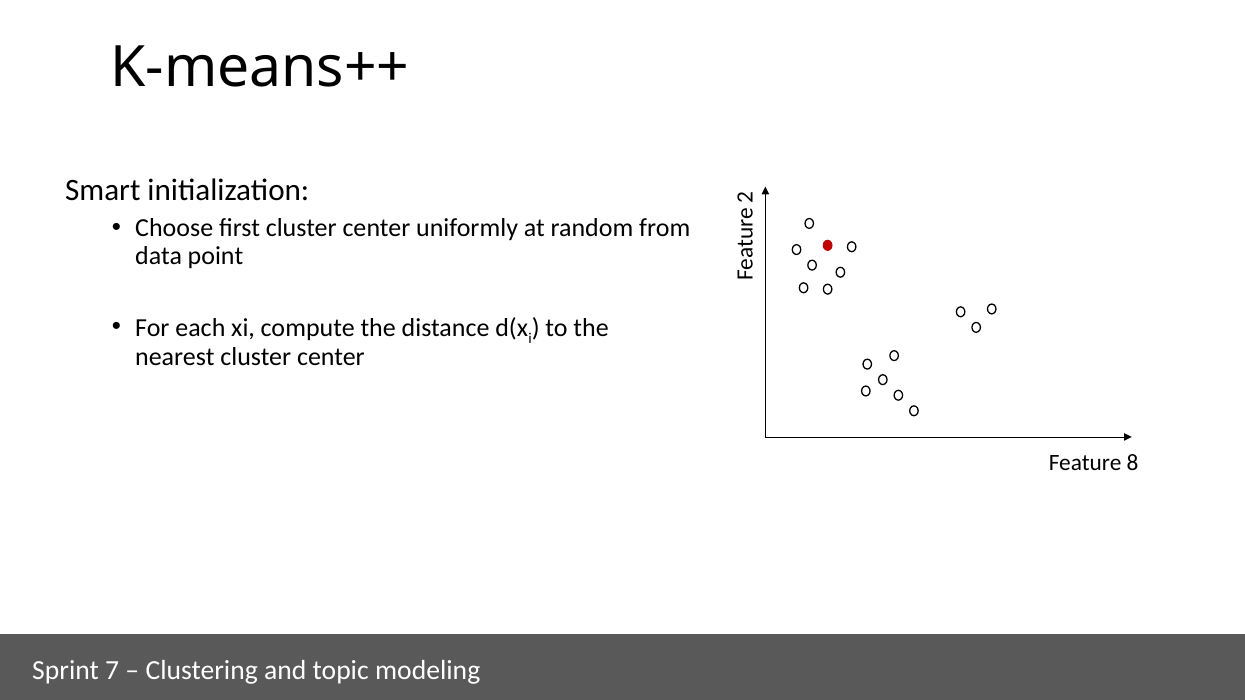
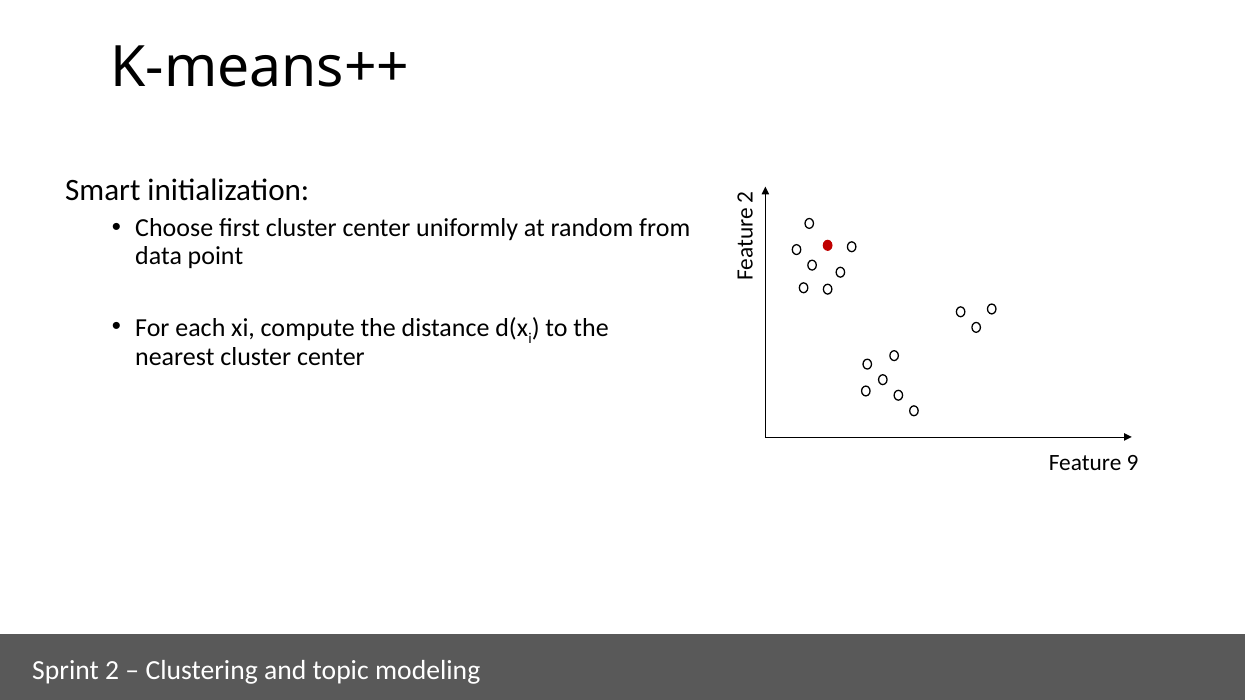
8: 8 -> 9 (1132, 463)
Sprint 7: 7 -> 2 (112, 670)
